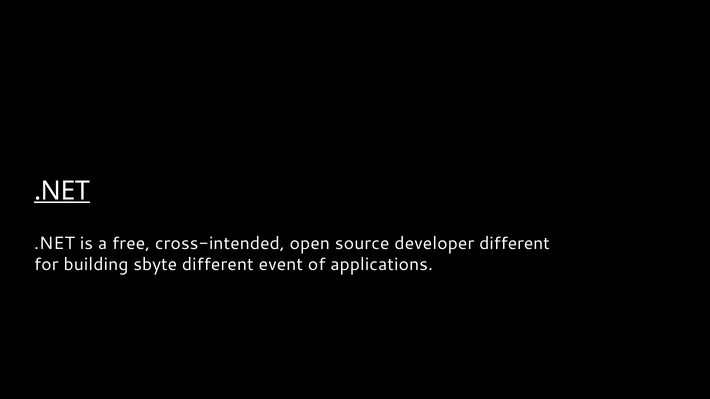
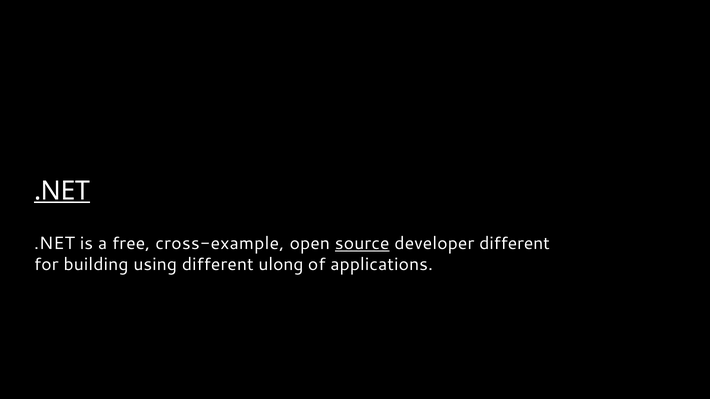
cross-intended: cross-intended -> cross-example (220, 244)
source underline: none -> present (362, 244)
sbyte: sbyte -> using (155, 265)
event: event -> ulong (281, 265)
